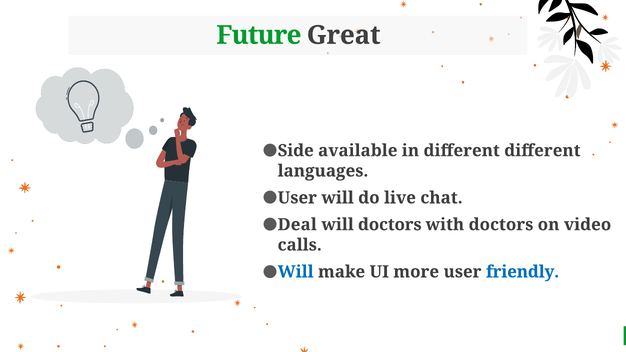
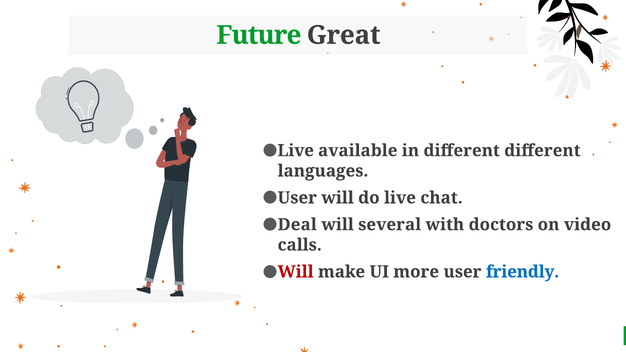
Side: Side -> Live (296, 151)
will doctors: doctors -> several (390, 225)
Will colour: blue -> red (296, 272)
